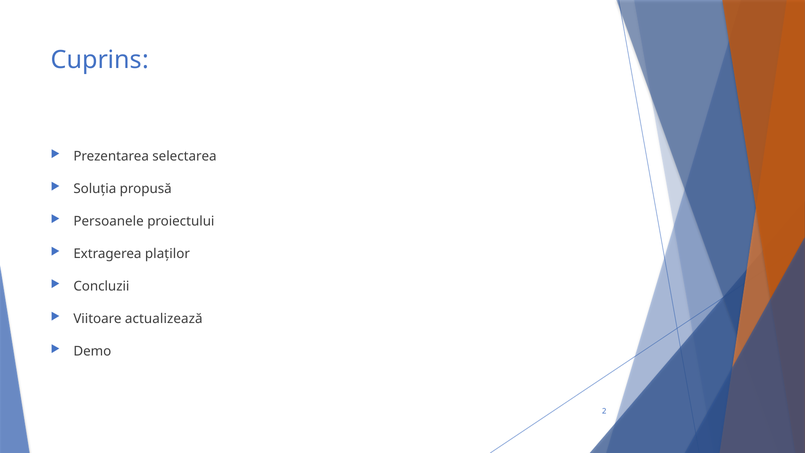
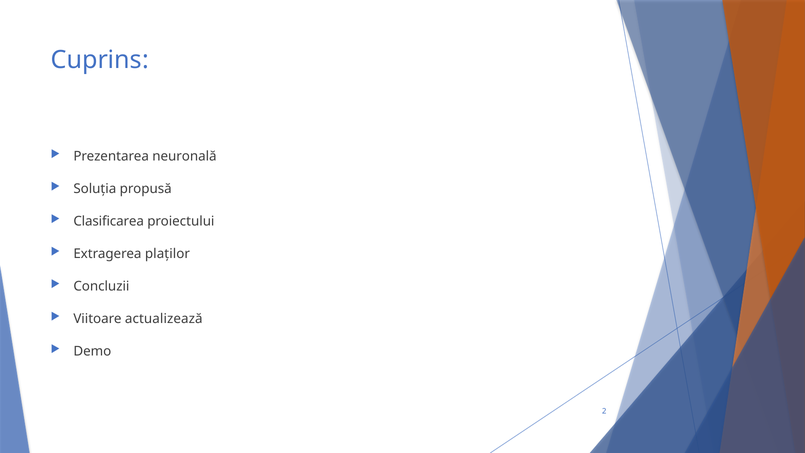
selectarea: selectarea -> neuronală (184, 156)
Persoanele: Persoanele -> Clasificarea (109, 221)
